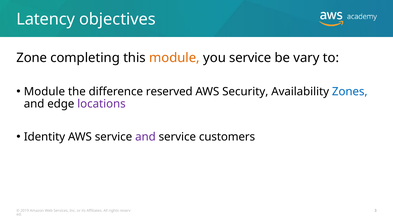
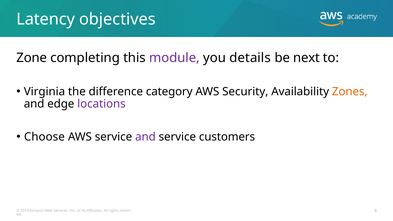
module colour: orange -> purple (174, 58)
you service: service -> details (250, 58)
vary: vary -> next (307, 58)
Module: Module -> Virginia (44, 92)
reserved: reserved -> category (169, 92)
Zones colour: blue -> orange (350, 92)
Identity: Identity -> Choose (44, 137)
